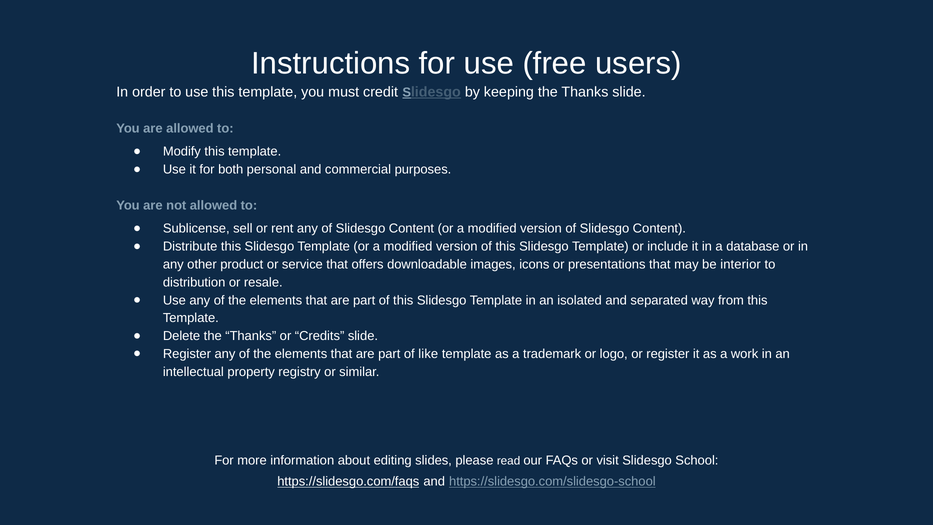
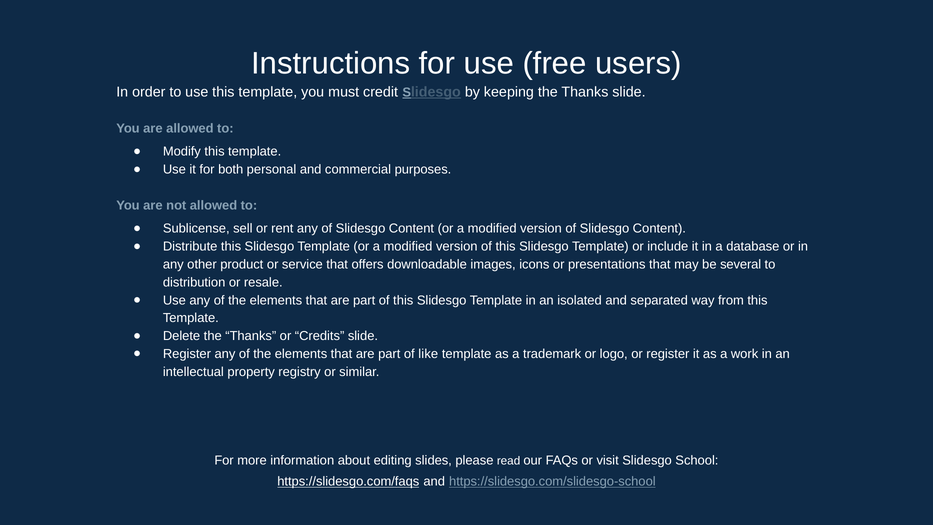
interior: interior -> several (741, 264)
